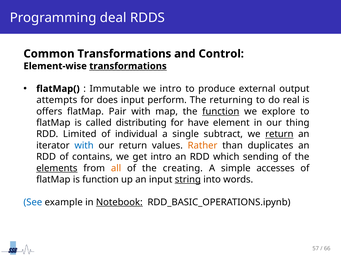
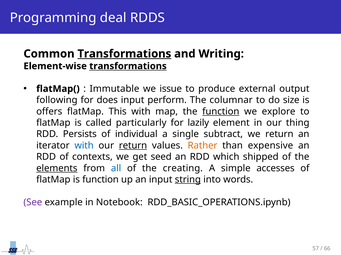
Transformations underline: none -> present (124, 54)
Control: Control -> Writing (221, 54)
we intro: intro -> issue (171, 89)
attempts: attempts -> following (57, 100)
returning: returning -> columnar (231, 100)
real: real -> size (291, 100)
Pair: Pair -> This (118, 112)
distributing: distributing -> particularly (141, 123)
have: have -> lazily (198, 123)
Limited: Limited -> Persists (80, 135)
return underline: present -> none (279, 135)
return underline: none -> present (133, 146)
duplicates: duplicates -> expensive (270, 146)
contains: contains -> contexts (92, 157)
get intro: intro -> seed (161, 157)
sending: sending -> shipped (261, 157)
all colour: orange -> blue (116, 169)
See colour: blue -> purple (33, 203)
Notebook underline: present -> none (119, 203)
